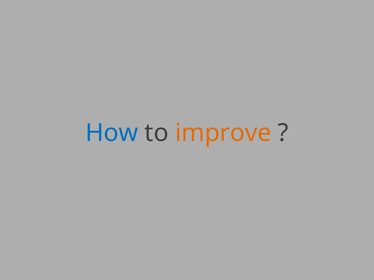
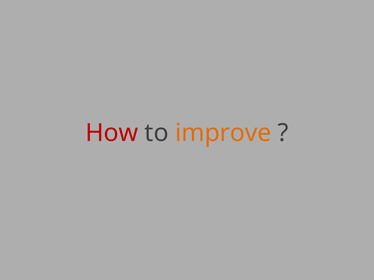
How colour: blue -> red (112, 133)
